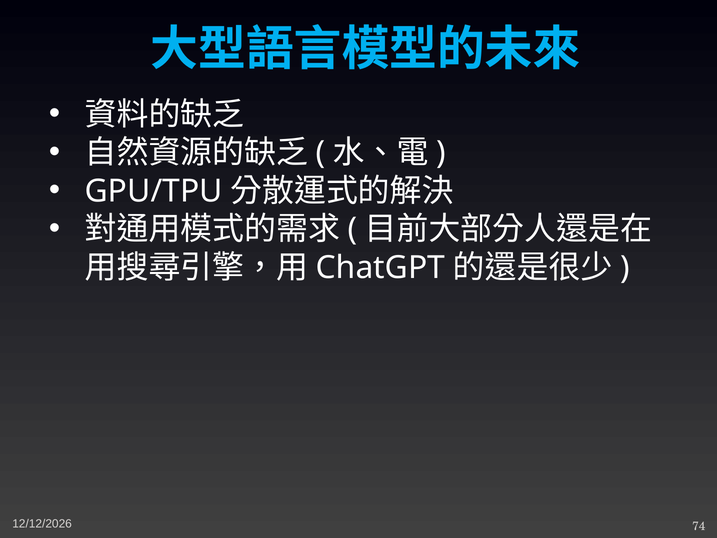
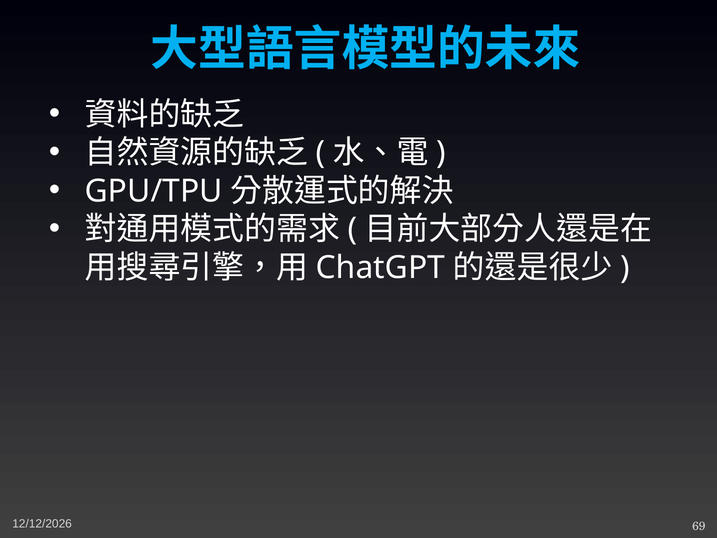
74: 74 -> 69 (699, 526)
